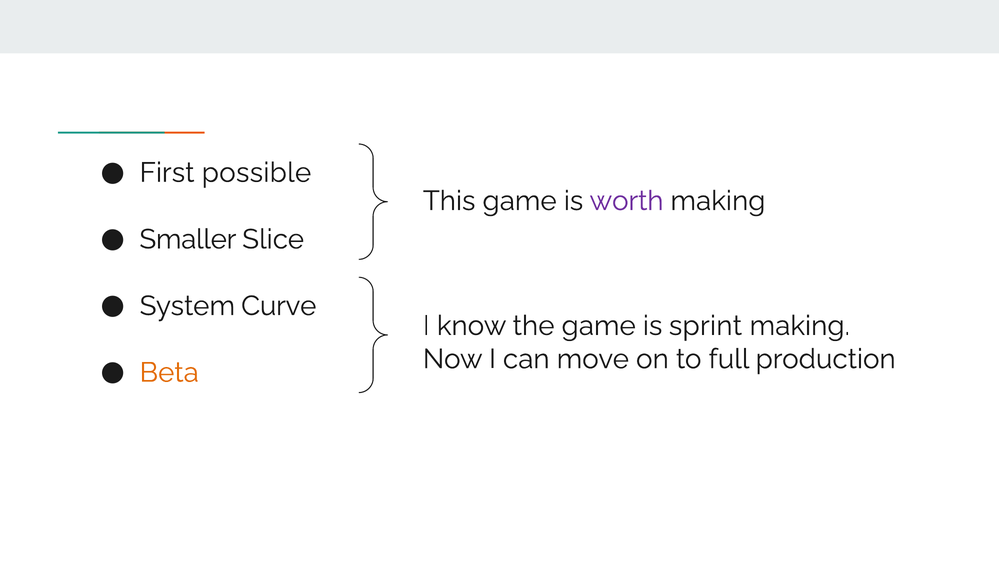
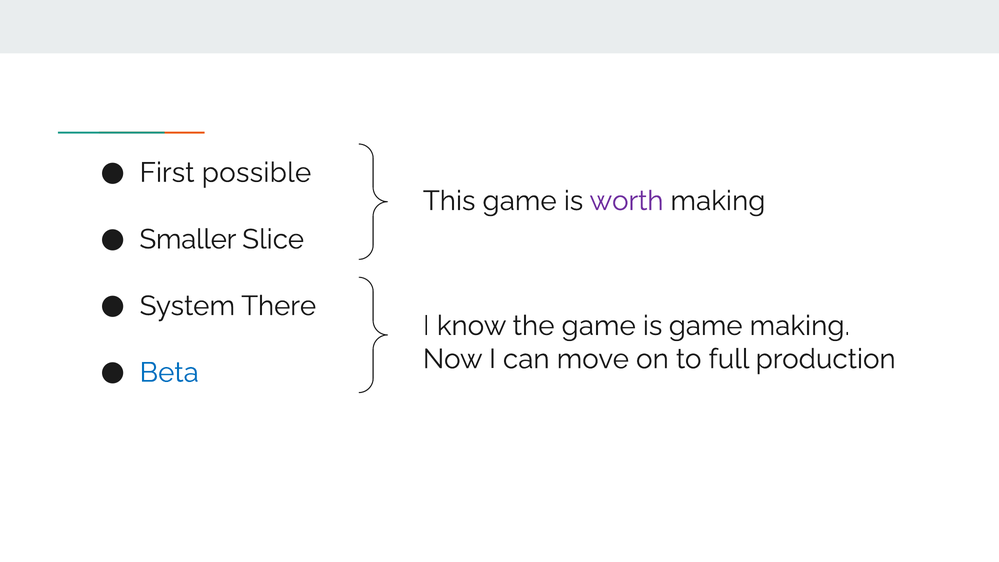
Curve: Curve -> There (279, 306)
is sprint: sprint -> game (706, 326)
Beta colour: orange -> blue (169, 373)
